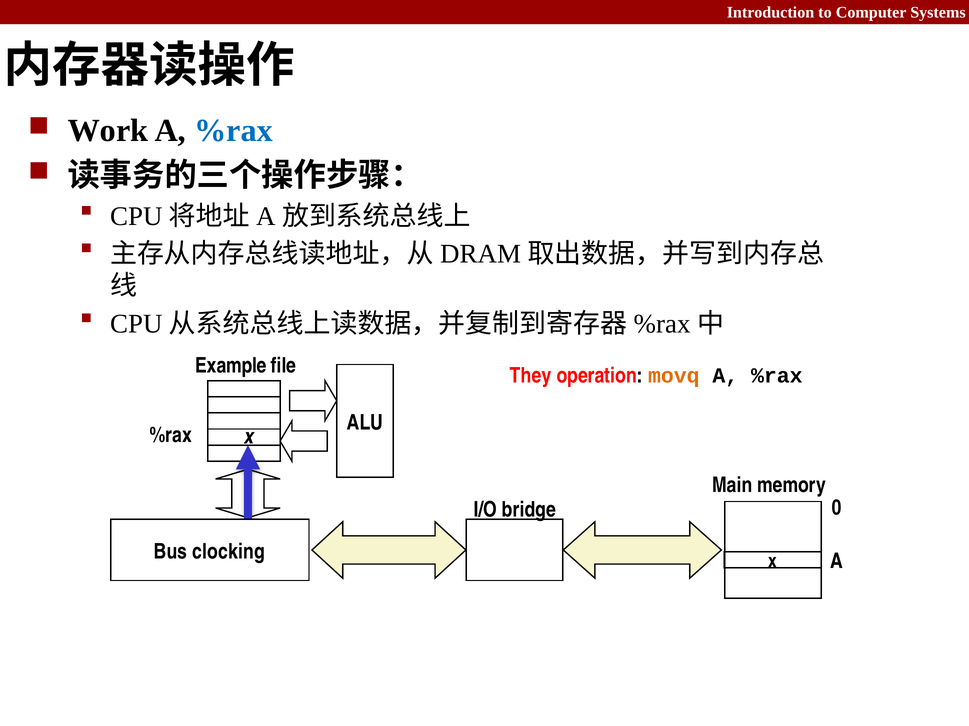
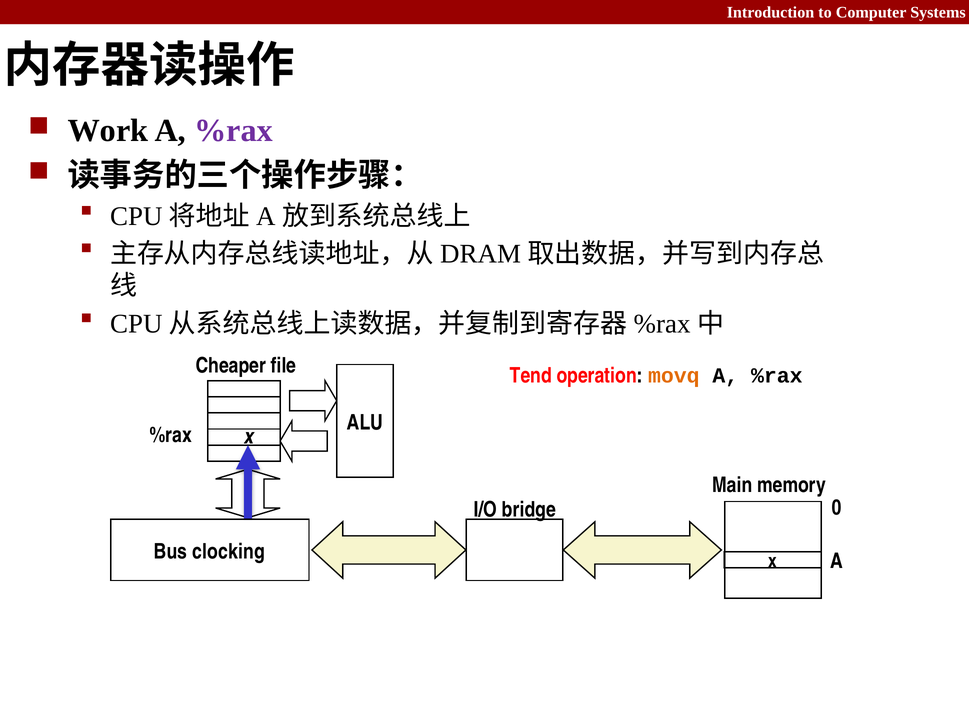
%rax colour: blue -> purple (234, 131)
Example: Example -> Cheaper (231, 366)
They: They -> Tend (531, 376)
